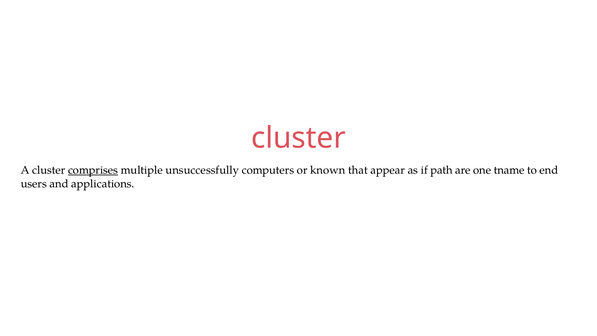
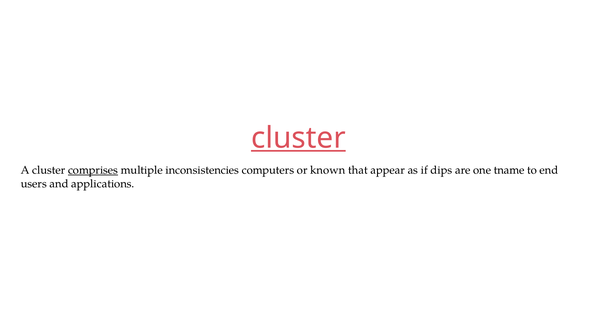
cluster underline: none -> present (298, 138)
unsuccessfully: unsuccessfully -> inconsistencies (202, 170)
path: path -> dips (441, 170)
